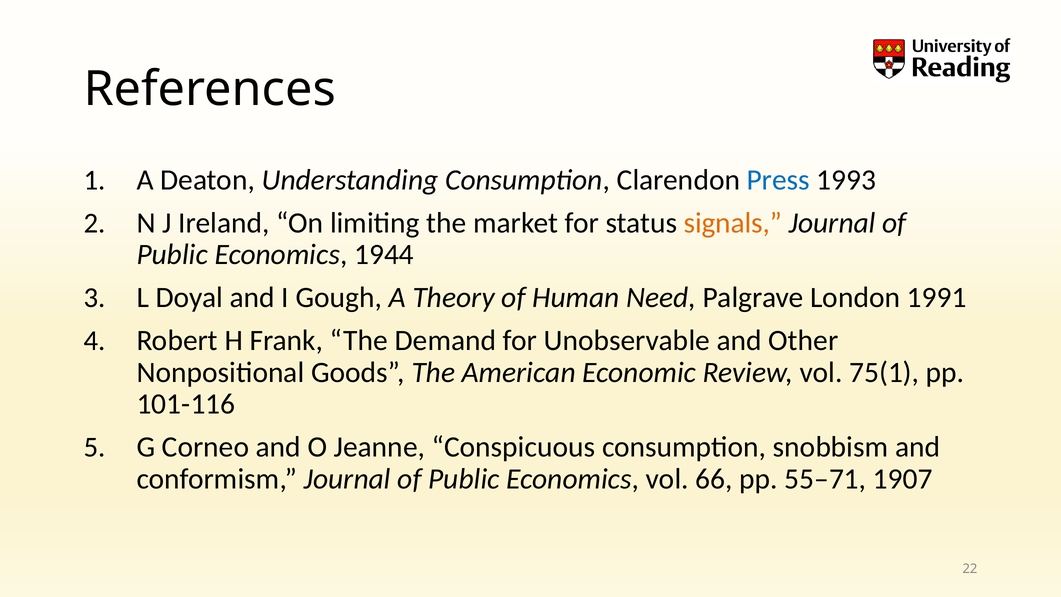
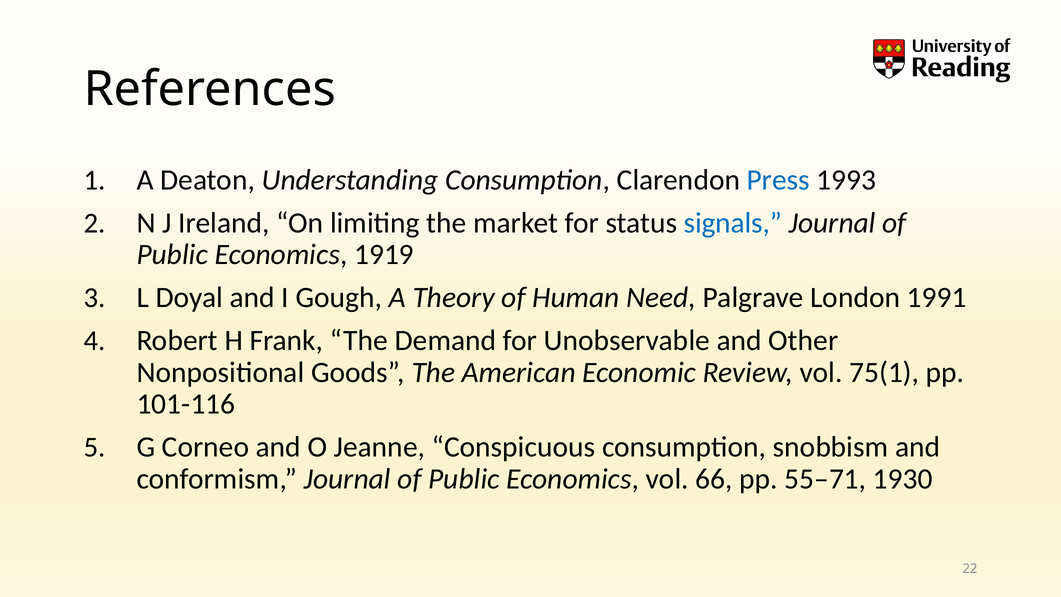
signals colour: orange -> blue (733, 223)
1944: 1944 -> 1919 (384, 255)
1907: 1907 -> 1930 (903, 479)
